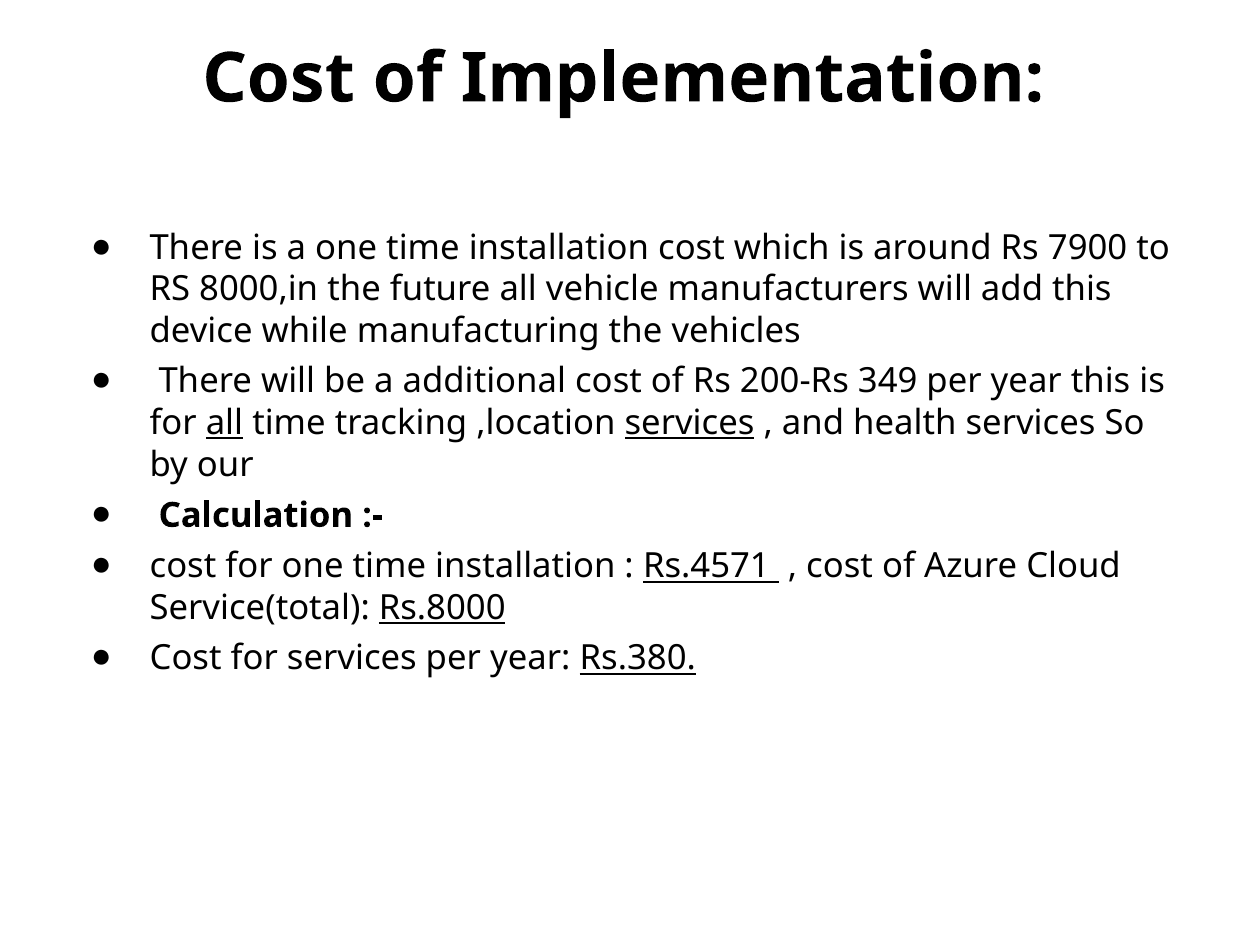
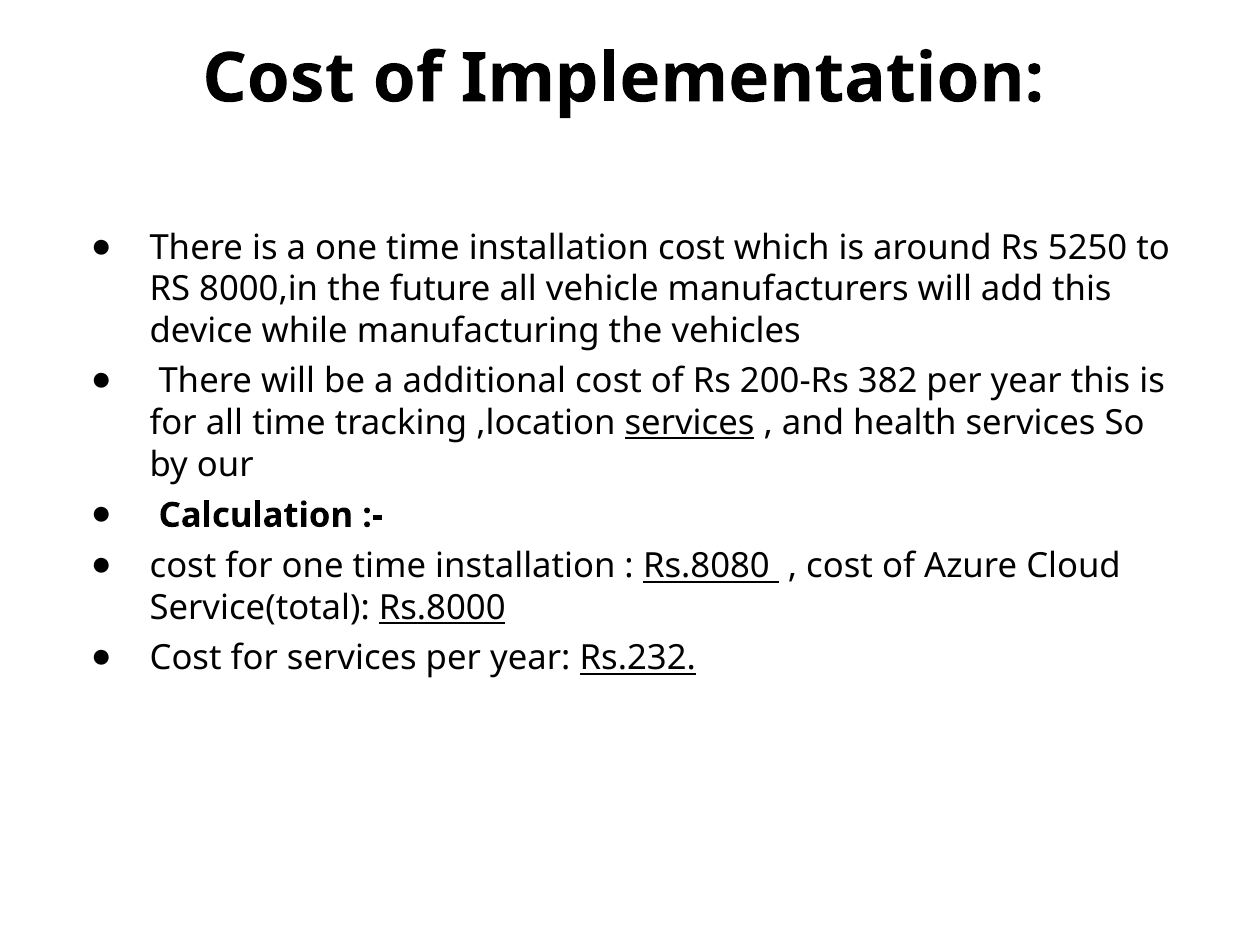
7900: 7900 -> 5250 (1088, 248)
349: 349 -> 382 (888, 382)
all underline: present -> none (224, 423)
Rs.4571: Rs.4571 -> Rs.8080 (706, 566)
Rs.380: Rs.380 -> Rs.232 (638, 658)
